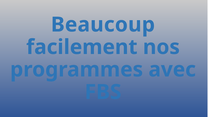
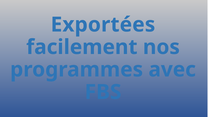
Beaucoup: Beaucoup -> Exportées (103, 25)
